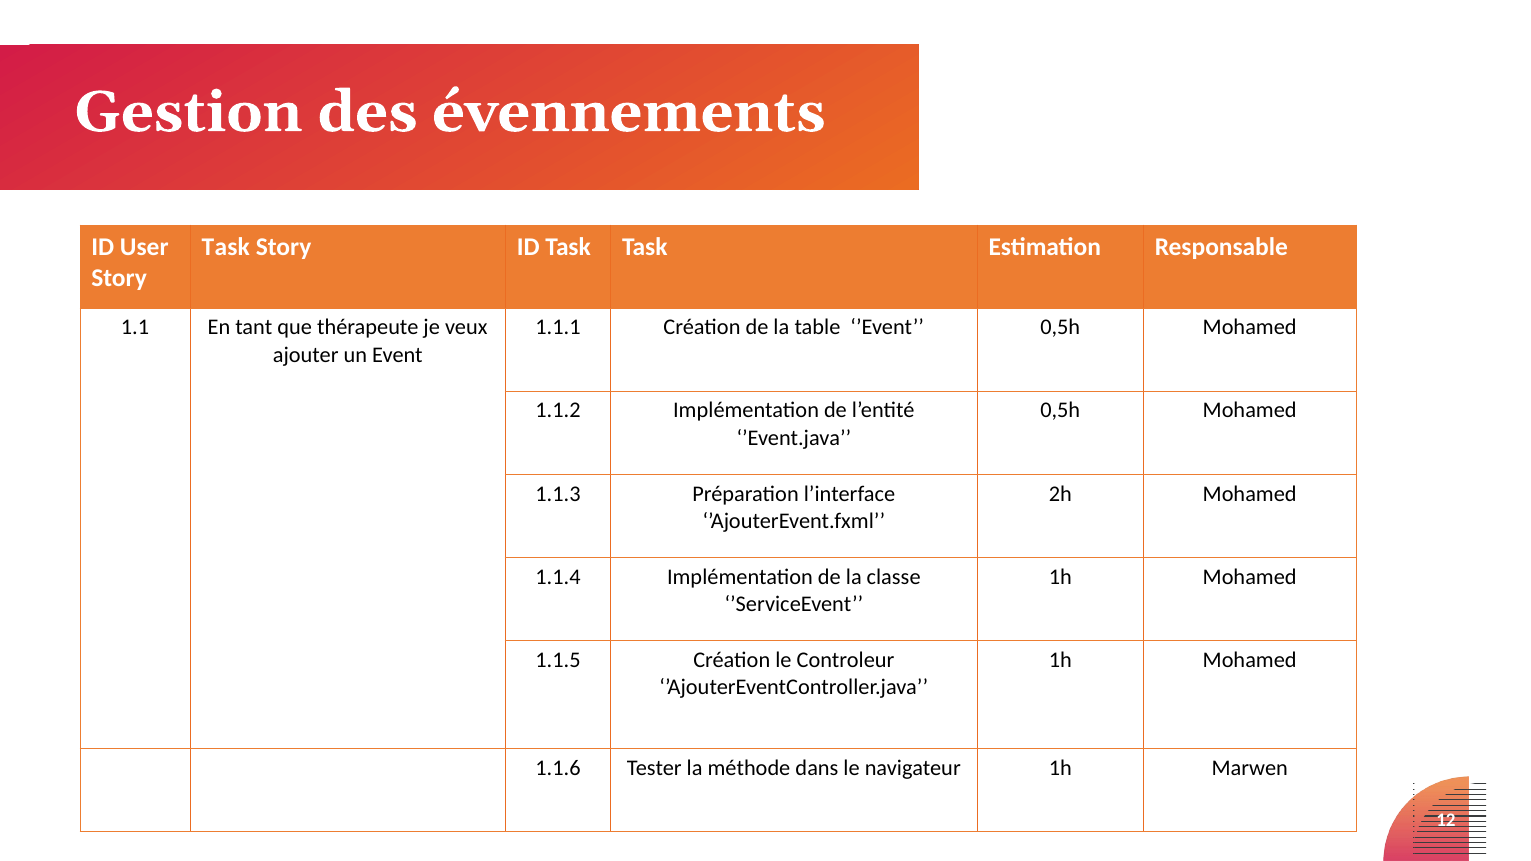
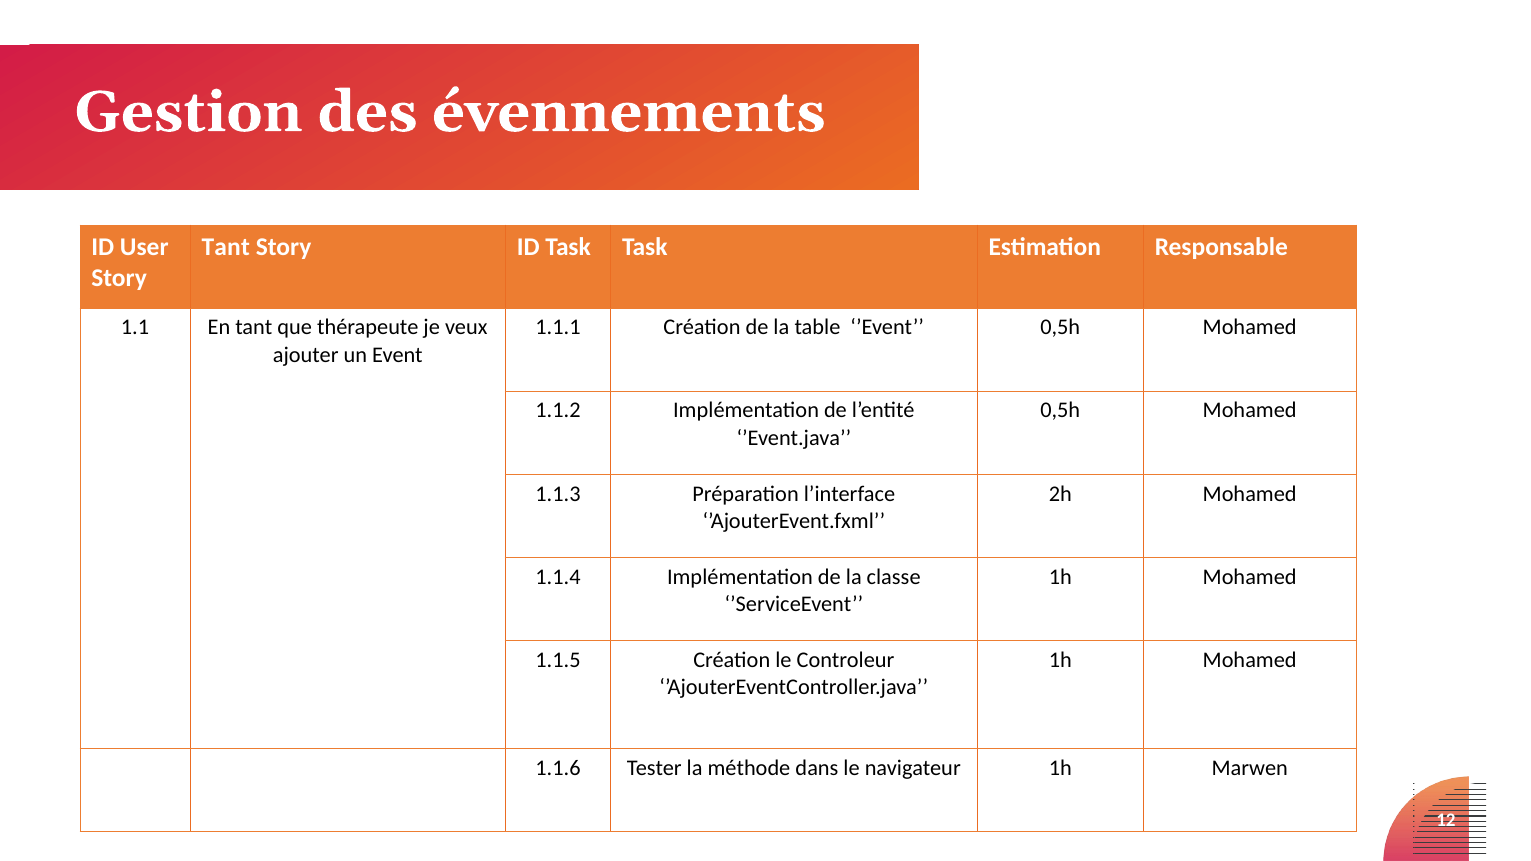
Task: Task -> Tant (226, 247)
